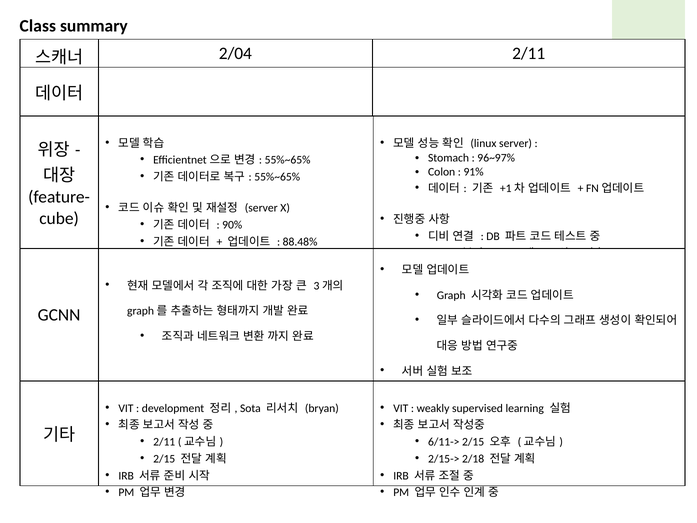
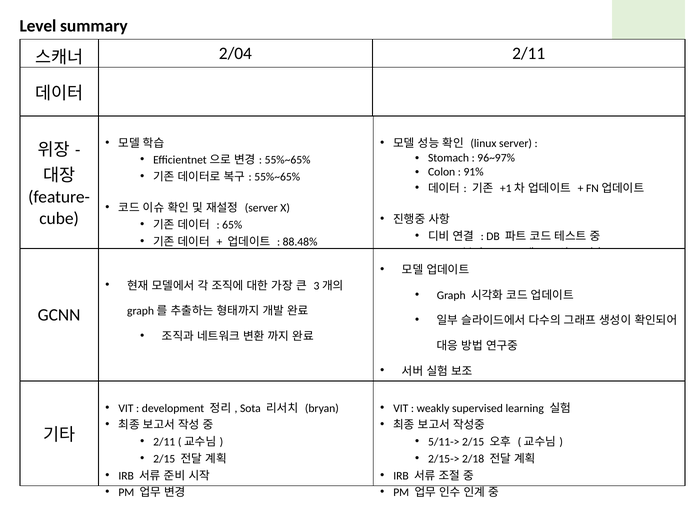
Class: Class -> Level (38, 26)
90%: 90% -> 65% (232, 225)
6/11->: 6/11-> -> 5/11-> (444, 442)
